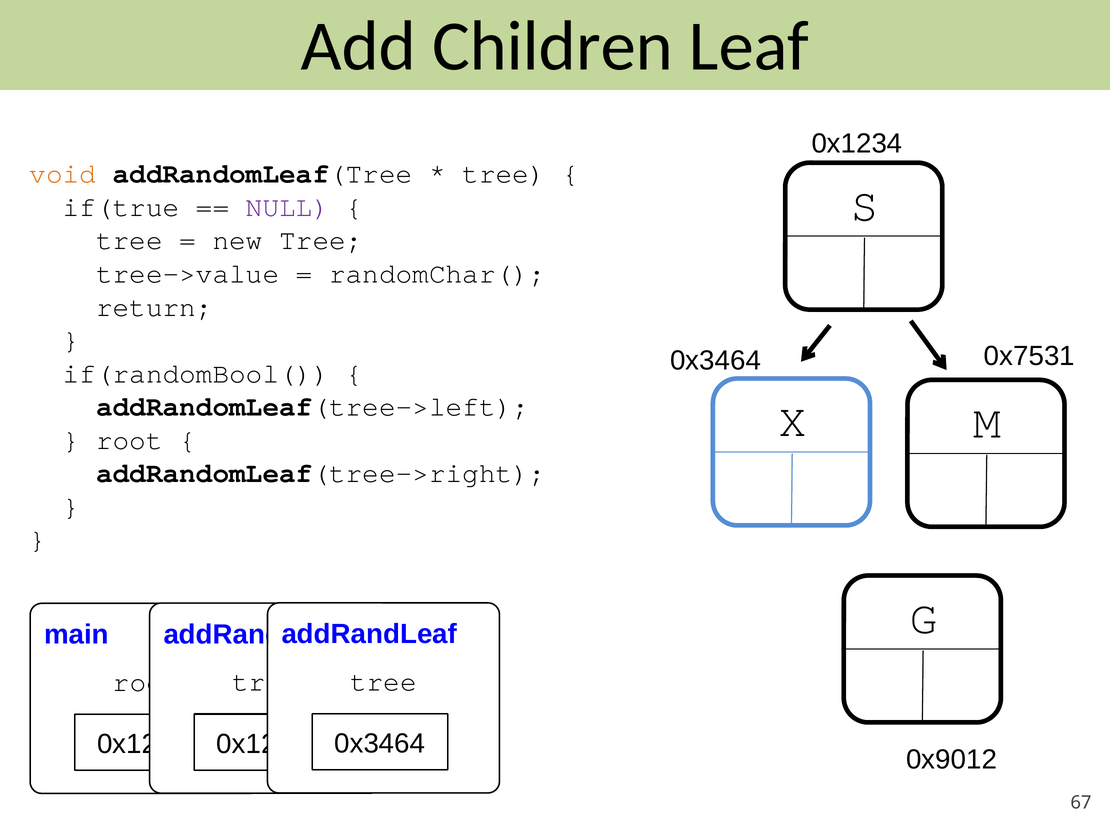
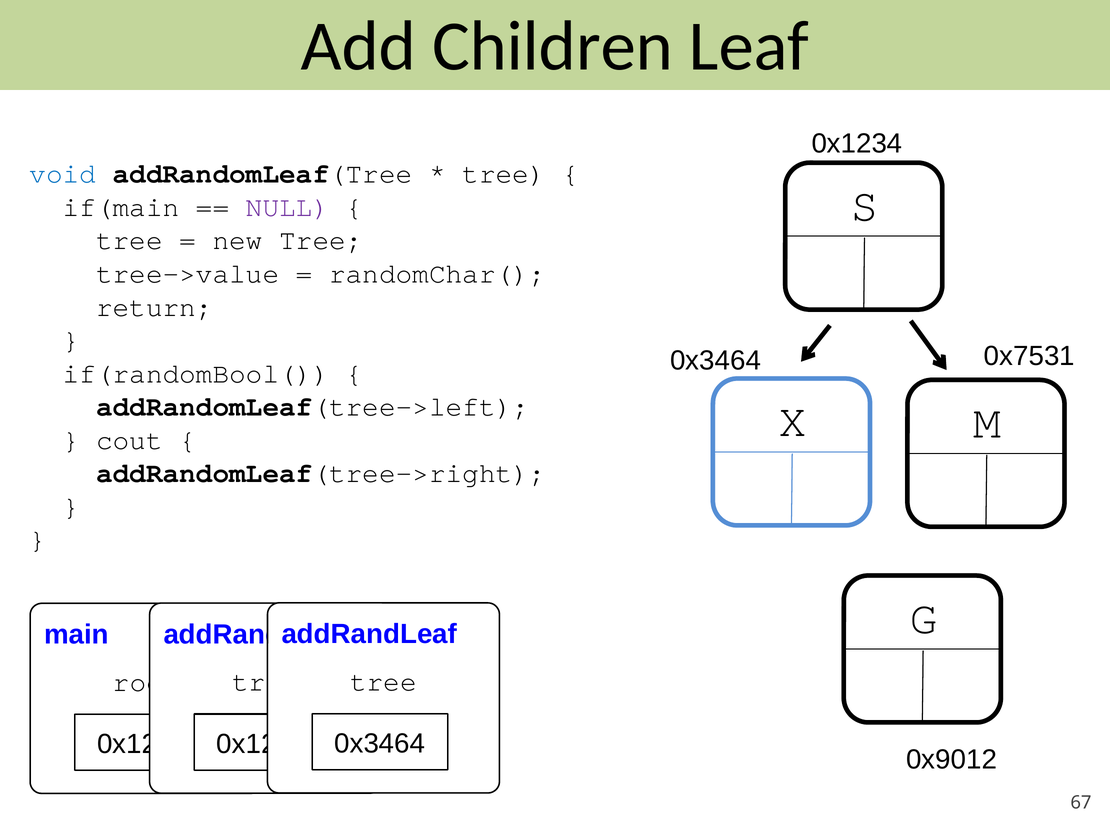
void colour: orange -> blue (63, 174)
if(true: if(true -> if(main (121, 207)
root: root -> cout (129, 440)
